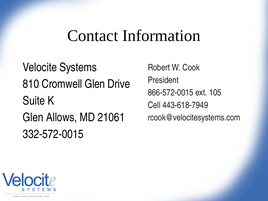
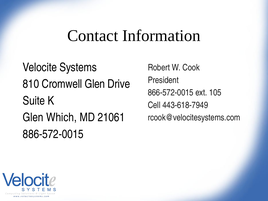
Allows: Allows -> Which (62, 117)
332-572-0015: 332-572-0015 -> 886-572-0015 (53, 134)
